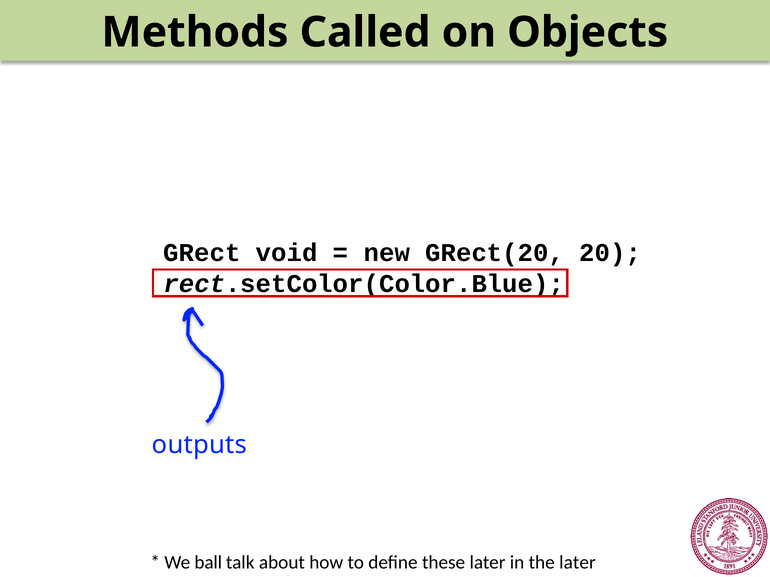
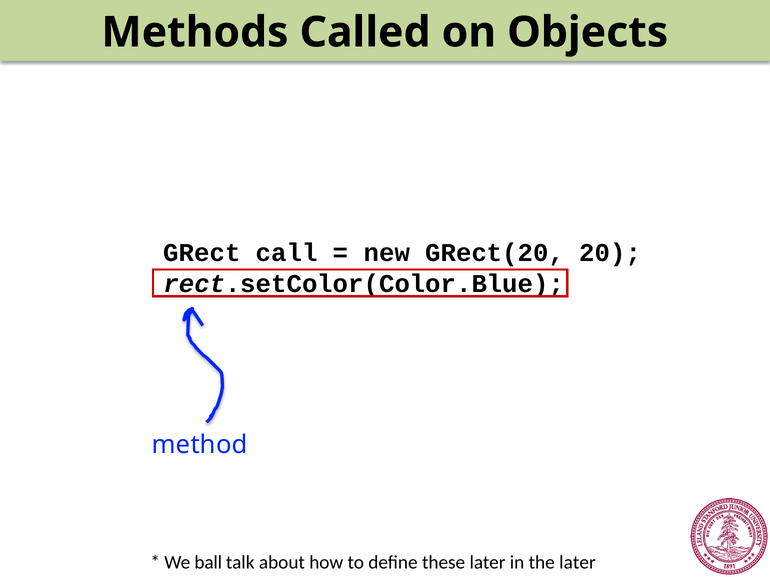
void: void -> call (287, 253)
outputs: outputs -> method (200, 445)
